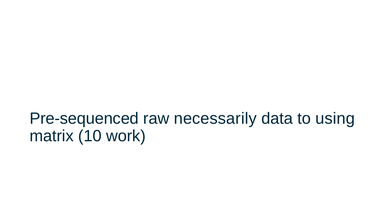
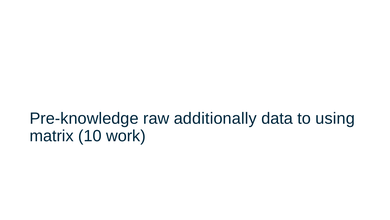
Pre-sequenced: Pre-sequenced -> Pre-knowledge (84, 118)
necessarily: necessarily -> additionally (215, 118)
